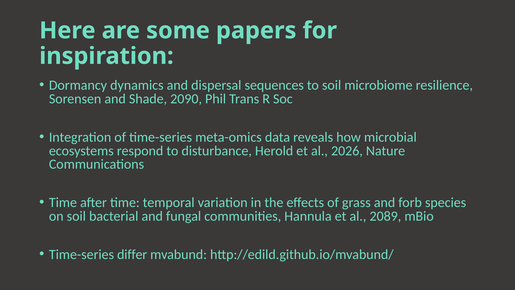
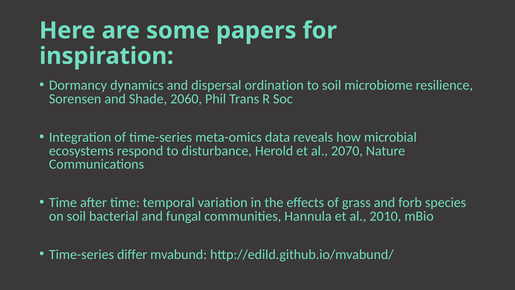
sequences: sequences -> ordination (274, 85)
2090: 2090 -> 2060 (186, 99)
2026: 2026 -> 2070 (347, 151)
2089: 2089 -> 2010 (385, 216)
